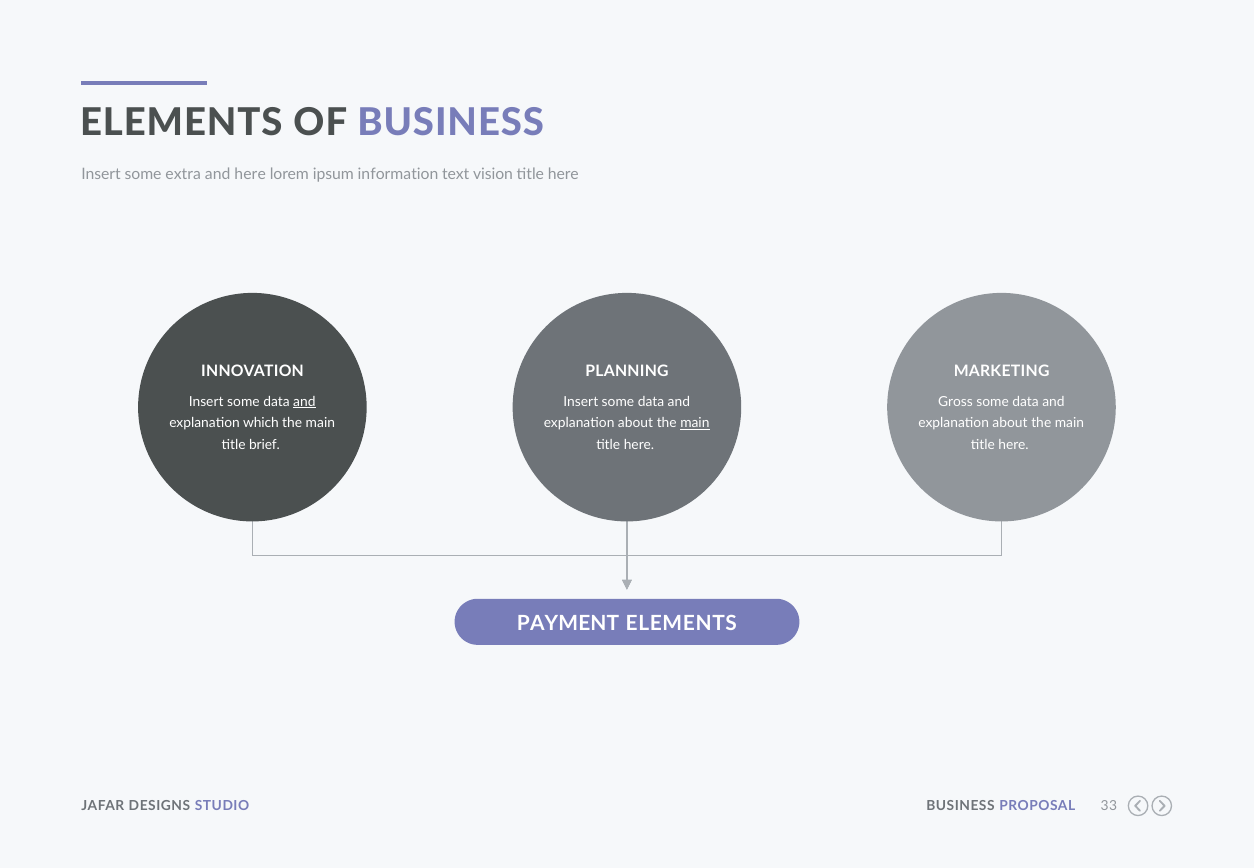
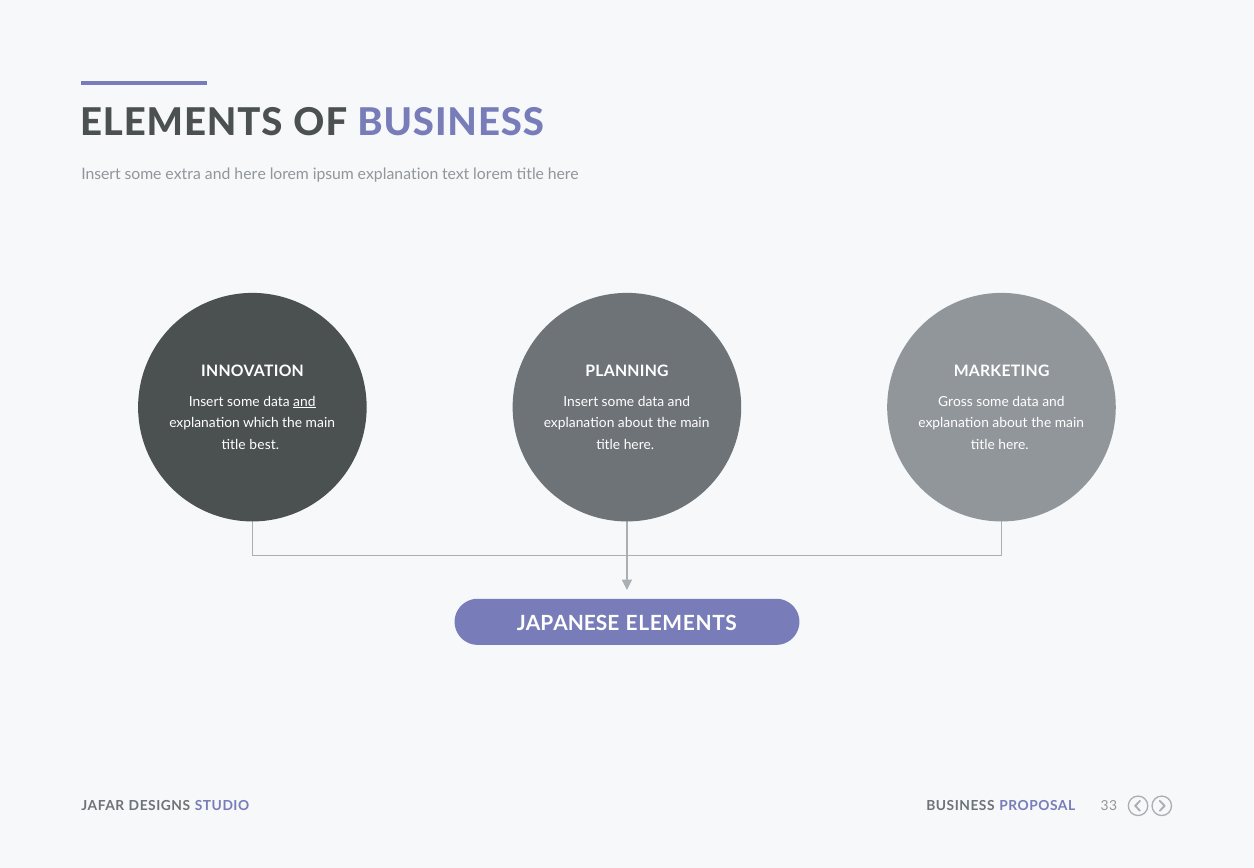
ipsum information: information -> explanation (398, 174)
text vision: vision -> lorem (493, 174)
main underline: present -> none (695, 423)
brief: brief -> best (264, 445)
PAYMENT: PAYMENT -> JAPANESE (568, 623)
